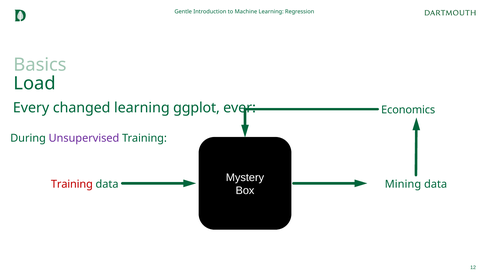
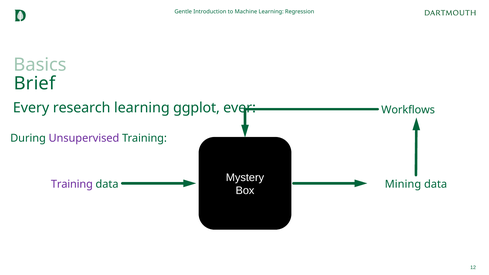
Load: Load -> Brief (35, 83)
changed: changed -> research (82, 108)
Economics: Economics -> Workflows (408, 110)
Training colour: red -> purple (72, 184)
